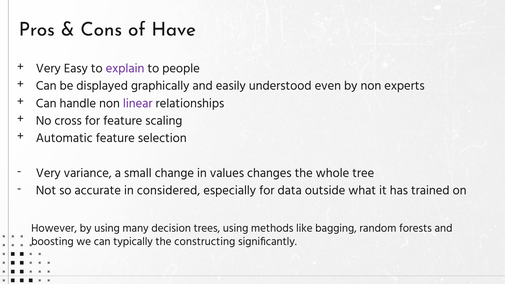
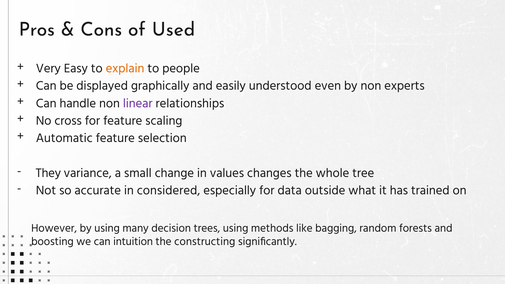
Have: Have -> Used (173, 29)
explain colour: purple -> orange (125, 68)
Very: Very -> They (48, 173)
typically: typically -> intuition (133, 242)
